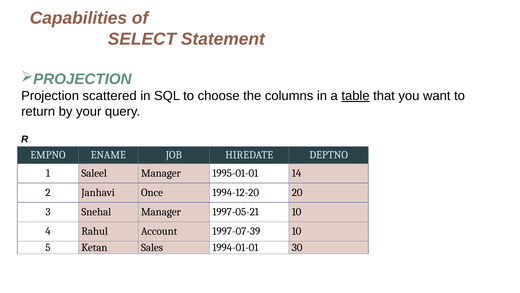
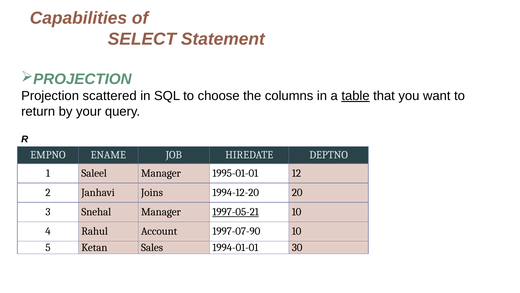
14: 14 -> 12 (297, 173)
Once: Once -> Joins (152, 192)
1997-05-21 underline: none -> present (236, 212)
1997-07-39: 1997-07-39 -> 1997-07-90 (236, 231)
